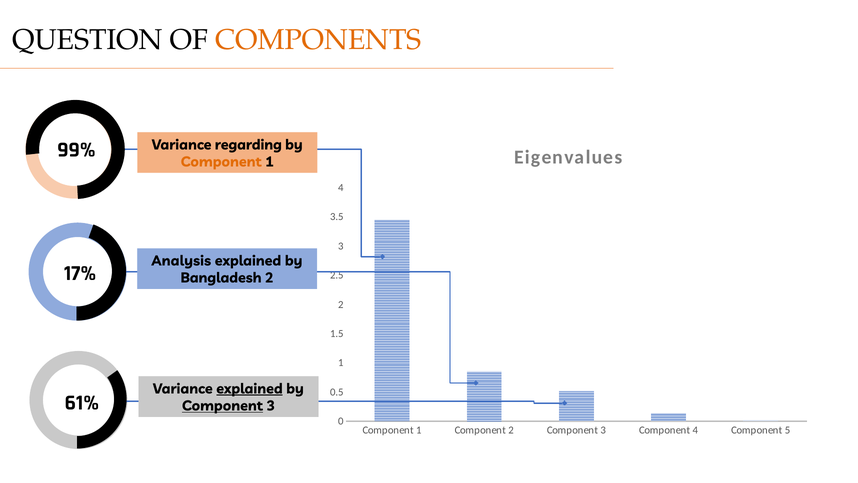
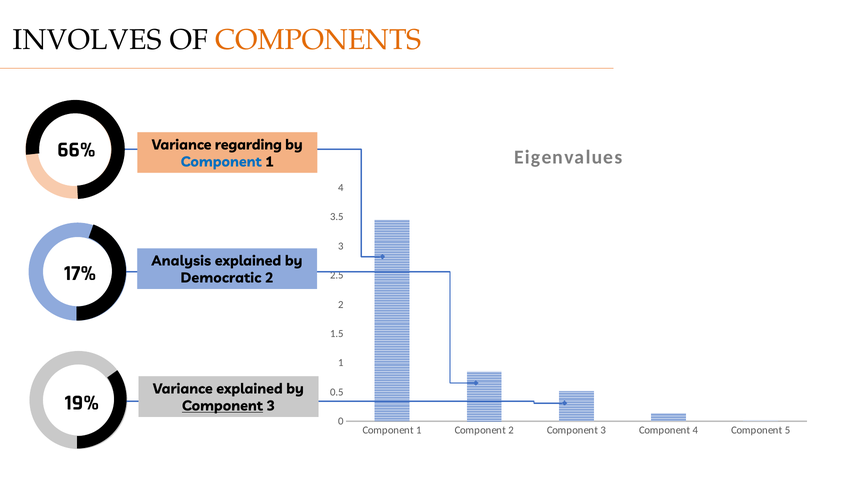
QUESTION: QUESTION -> INVOLVES (87, 40)
99%: 99% -> 66% (77, 149)
Component colour: orange -> blue (221, 162)
Bangladesh: Bangladesh -> Democratic (221, 278)
explained underline: present -> none (250, 389)
61%: 61% -> 19% (82, 402)
